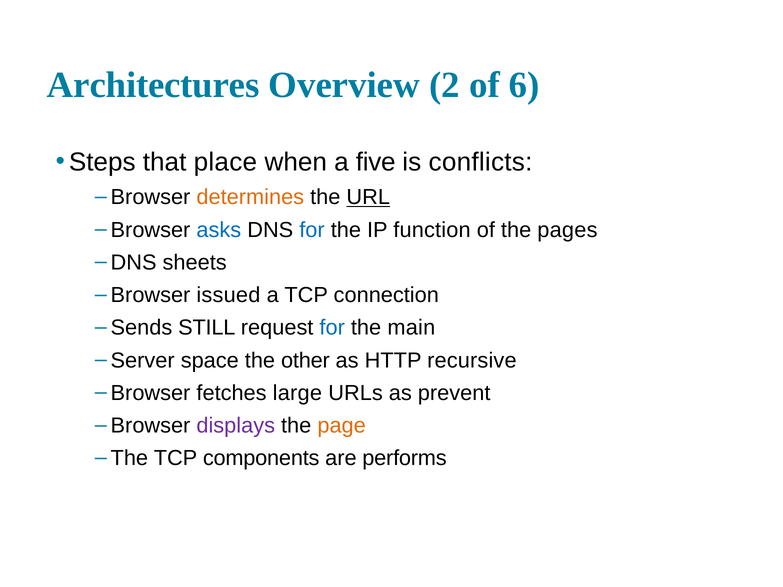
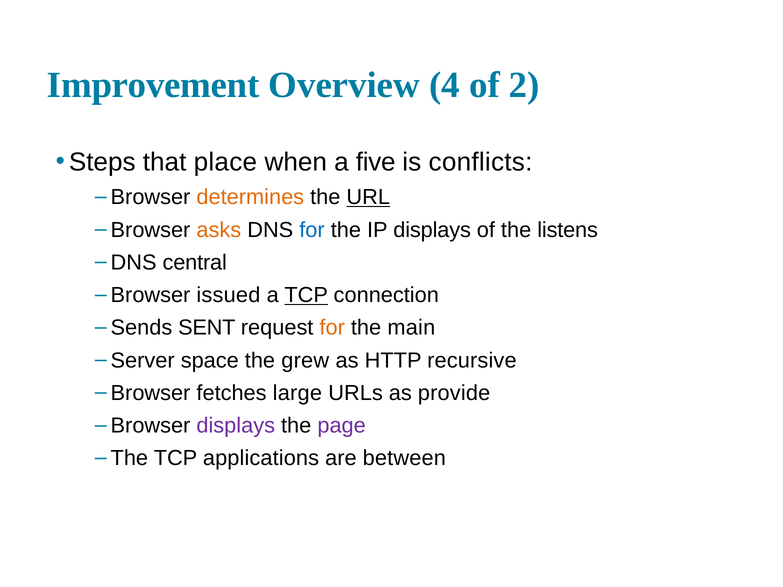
Architectures: Architectures -> Improvement (153, 85)
2: 2 -> 4 (445, 85)
6: 6 -> 2 (524, 85)
asks colour: blue -> orange (219, 230)
IP function: function -> displays (432, 230)
pages: pages -> listens (568, 230)
sheets: sheets -> central (195, 263)
TCP underline: none -> present (306, 295)
STILL: STILL -> SENT (207, 328)
for colour: blue -> orange (332, 328)
other: other -> grew (305, 361)
prevent: prevent -> provide (454, 393)
page colour: orange -> purple (342, 426)
components: components -> applications (261, 458)
performs: performs -> between (404, 458)
